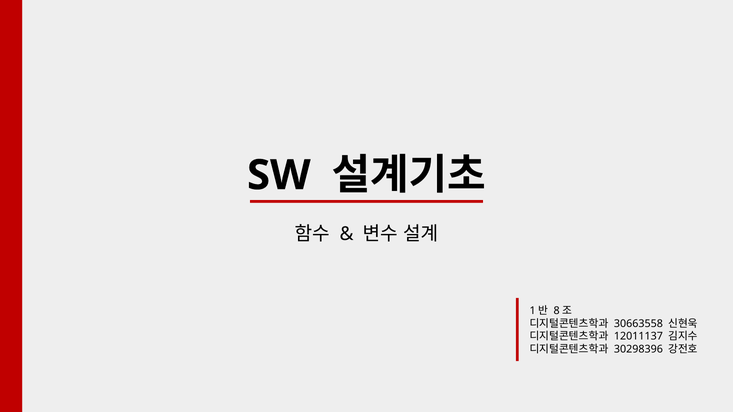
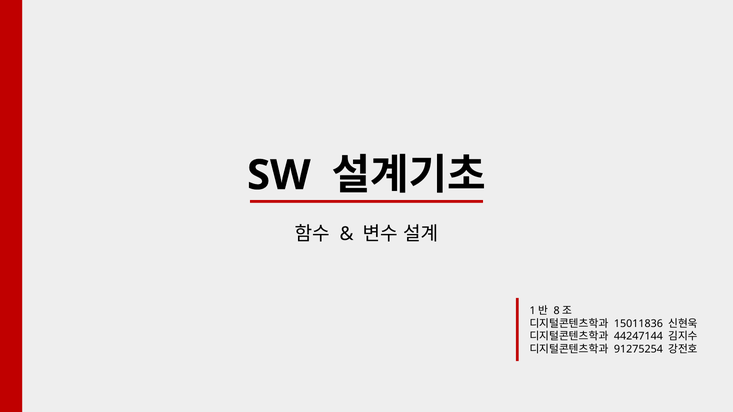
30663558: 30663558 -> 15011836 (638, 324)
12011137: 12011137 -> 44247144 (638, 337)
30298396: 30298396 -> 91275254 (638, 349)
